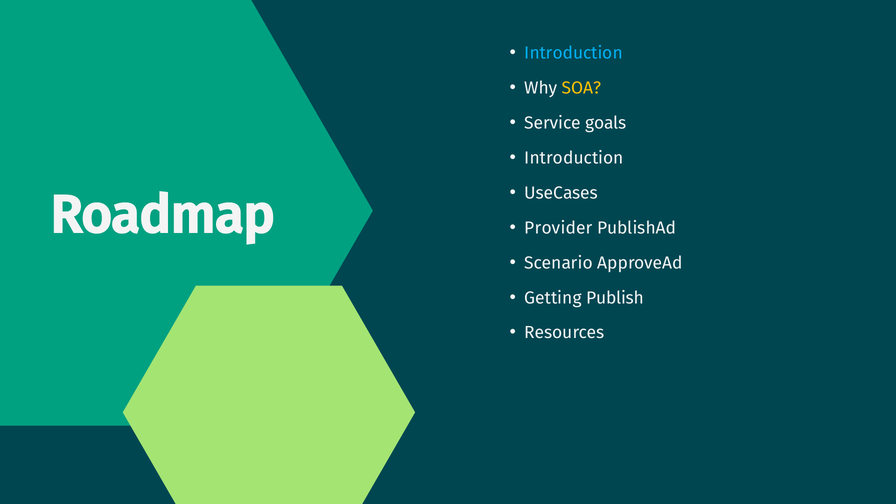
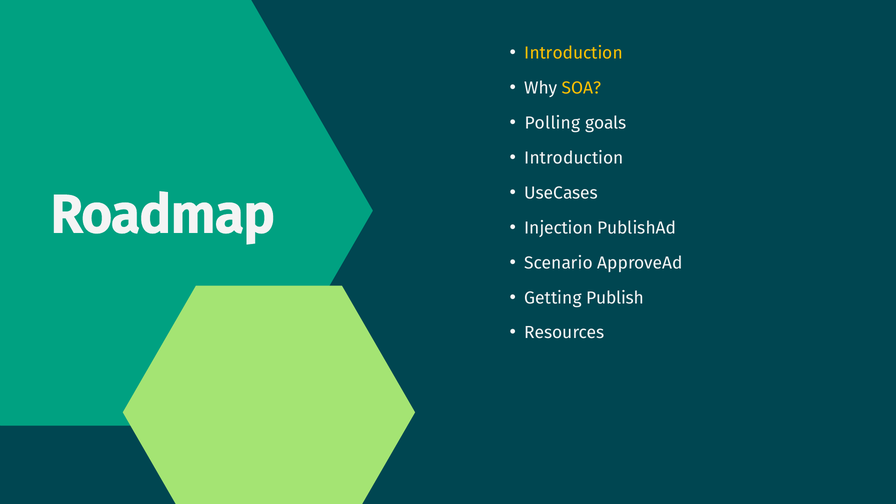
Introduction colour: light blue -> yellow (574, 53)
Service: Service -> Polling (553, 123)
Provider: Provider -> Injection (559, 228)
